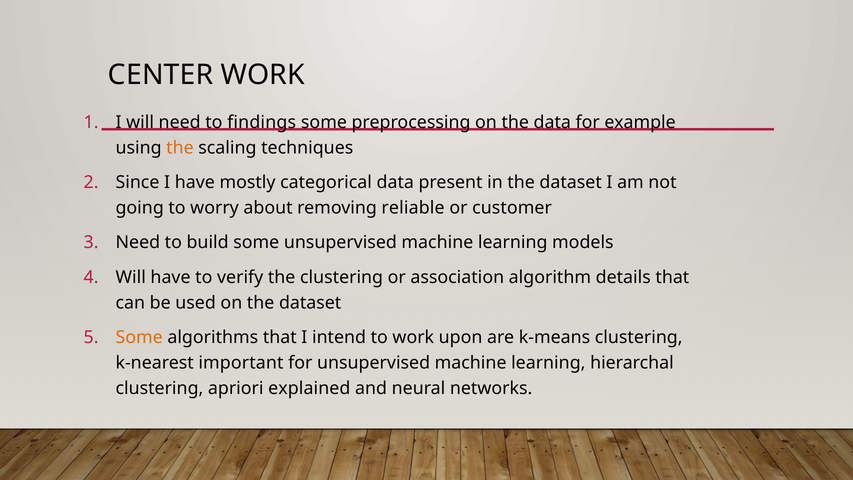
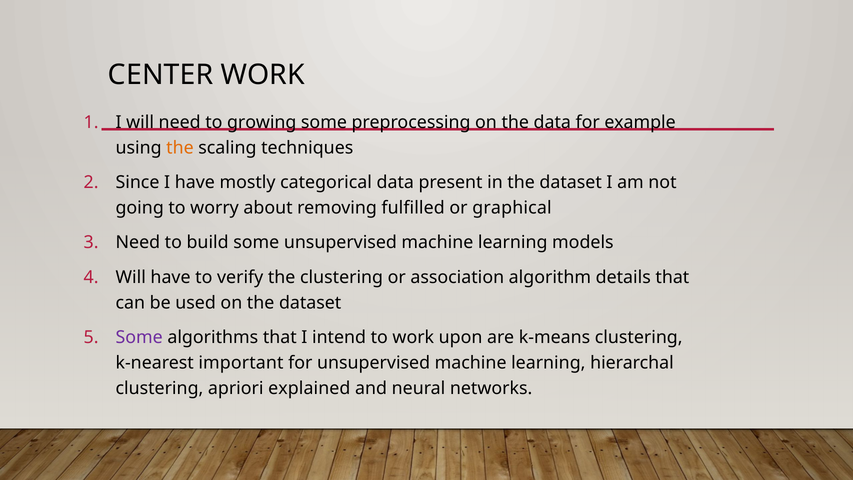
findings: findings -> growing (262, 122)
reliable: reliable -> fulfilled (413, 208)
customer: customer -> graphical (512, 208)
Some colour: orange -> purple (139, 337)
